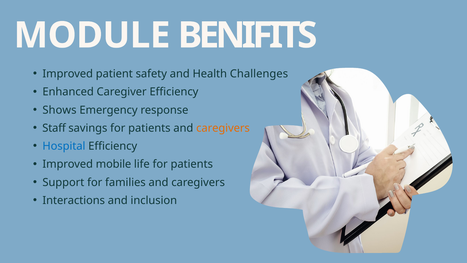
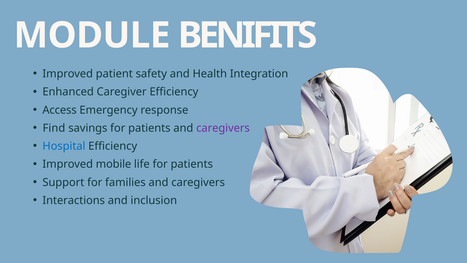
Challenges: Challenges -> Integration (259, 74)
Shows: Shows -> Access (60, 110)
Staff: Staff -> Find (54, 128)
caregivers colour: orange -> purple (223, 128)
